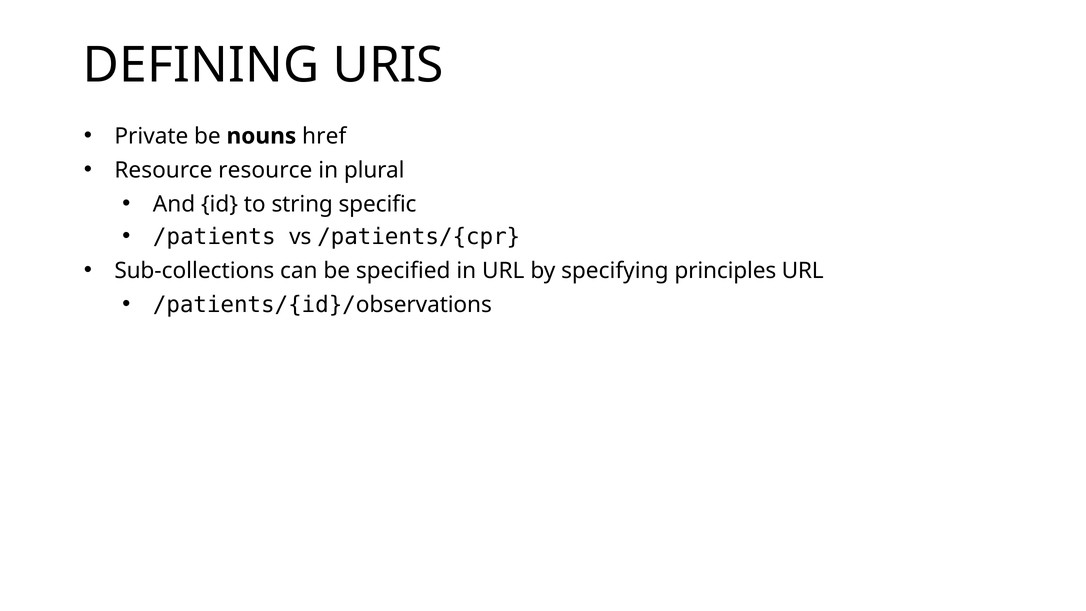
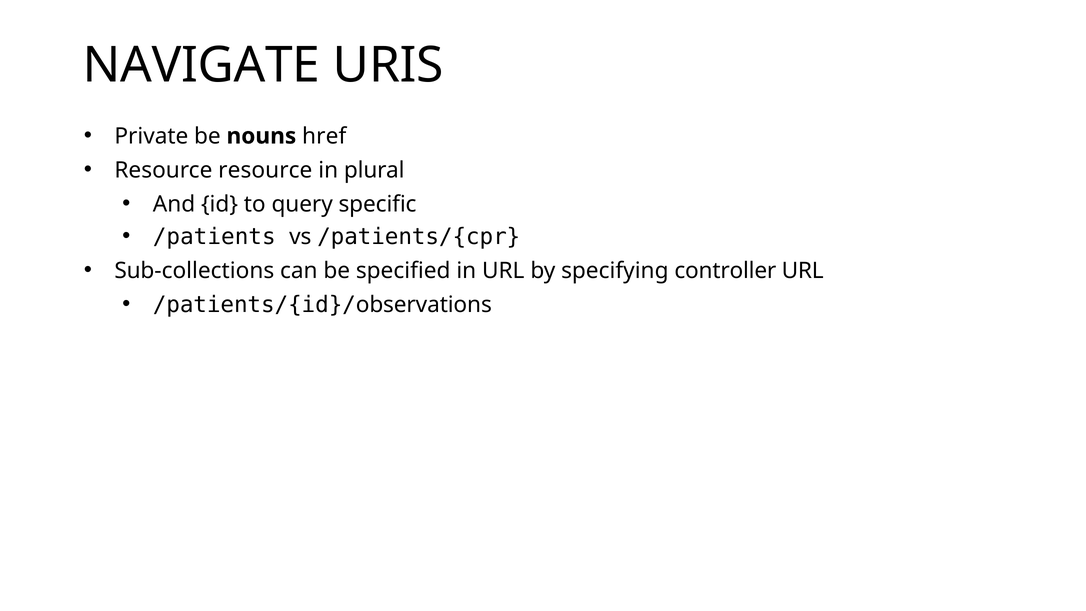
DEFINING: DEFINING -> NAVIGATE (201, 65)
string: string -> query (302, 204)
principles: principles -> controller (725, 271)
